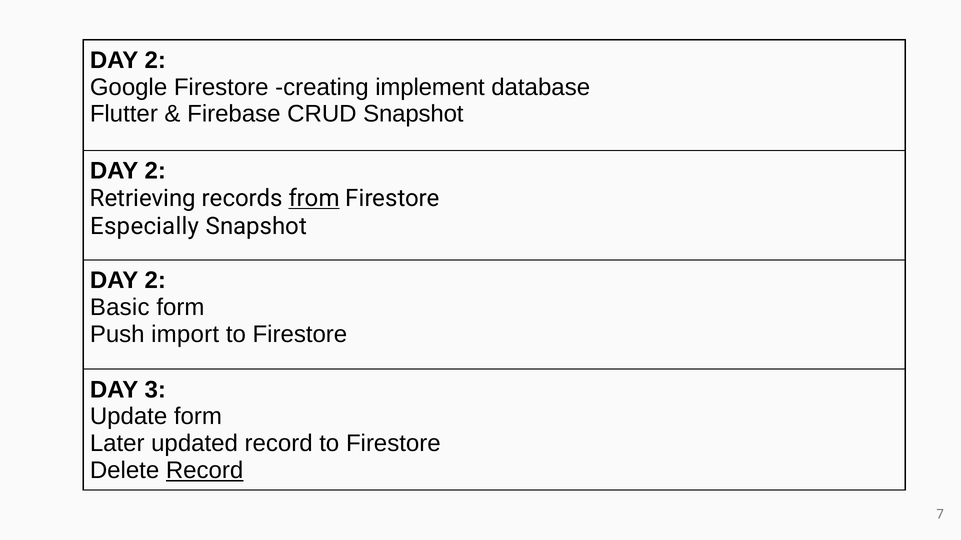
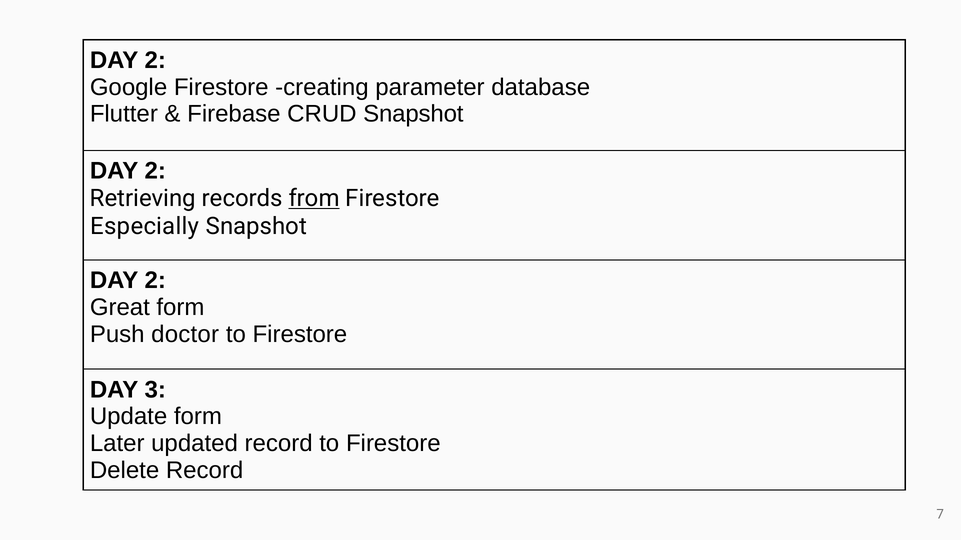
implement: implement -> parameter (430, 87)
Basic: Basic -> Great (120, 308)
import: import -> doctor (185, 335)
Record underline: present -> none (205, 471)
